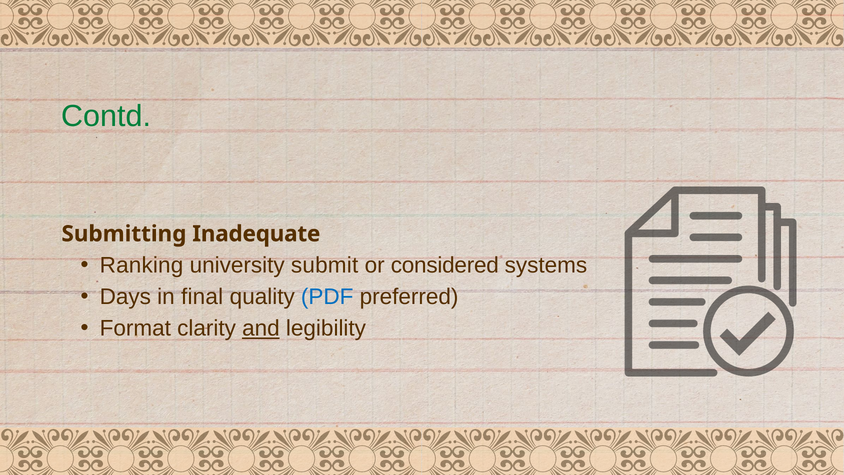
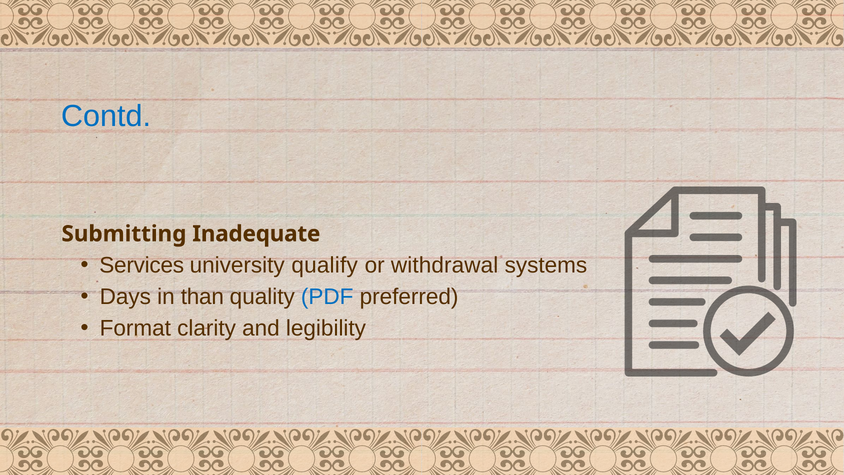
Contd colour: green -> blue (106, 116)
Ranking: Ranking -> Services (142, 265)
submit: submit -> qualify (325, 265)
considered: considered -> withdrawal (445, 265)
final: final -> than (202, 297)
and underline: present -> none (261, 328)
